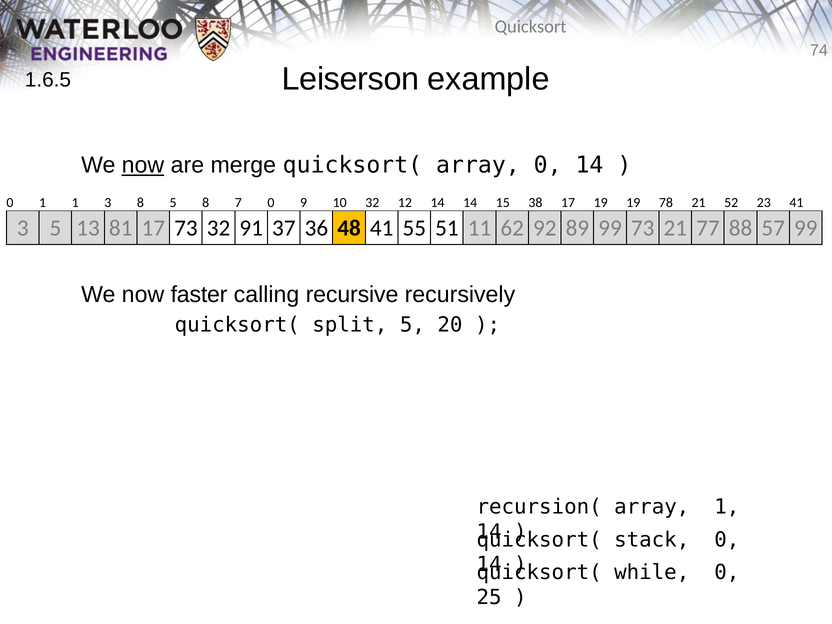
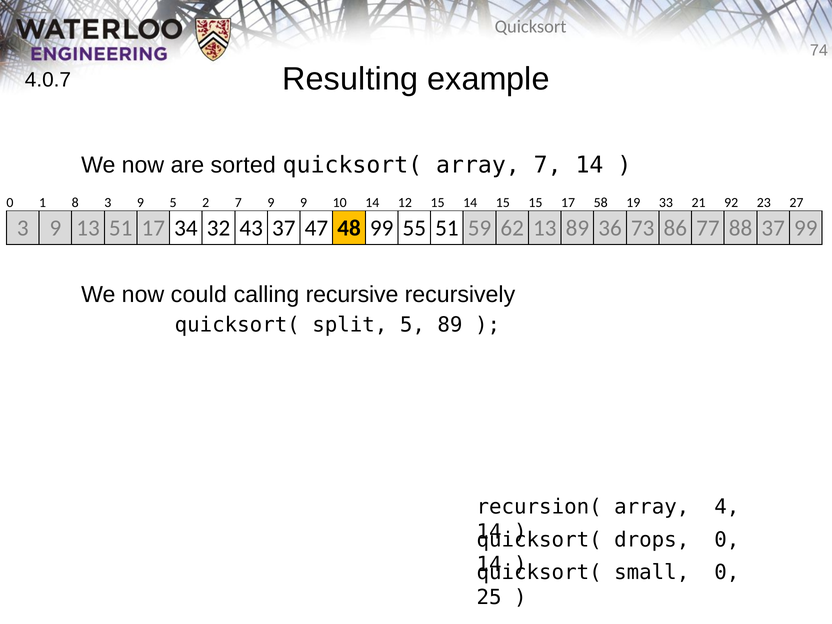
Leiserson: Leiserson -> Resulting (350, 79)
1.6.5: 1.6.5 -> 4.0.7 (48, 80)
now underline: present -> none (143, 165)
merge: merge -> sorted (243, 165)
array 0: 0 -> 7 (548, 165)
1 1: 1 -> 8 (75, 203)
8: 8 -> 9 (140, 203)
5 8: 8 -> 2 (206, 203)
7 0: 0 -> 9 (271, 203)
10 32: 32 -> 14 (372, 203)
12 14: 14 -> 15 (438, 203)
15 38: 38 -> 15 (535, 203)
17 19: 19 -> 58 (601, 203)
78: 78 -> 33 (666, 203)
52: 52 -> 92 (731, 203)
23 41: 41 -> 27 (796, 203)
5: 5 -> 9 (55, 228)
13 81: 81 -> 51 (121, 228)
17 73: 73 -> 34 (186, 228)
91: 91 -> 43 (251, 228)
36: 36 -> 47 (316, 228)
48 41: 41 -> 99 (382, 228)
11: 11 -> 59 (480, 228)
62 92: 92 -> 13 (545, 228)
89 99: 99 -> 36 (610, 228)
73 21: 21 -> 86 (675, 228)
88 57: 57 -> 37 (773, 228)
faster: faster -> could (199, 295)
5 20: 20 -> 89 (450, 325)
array 1: 1 -> 4 (727, 507)
stack: stack -> drops (652, 540)
while: while -> small (652, 572)
